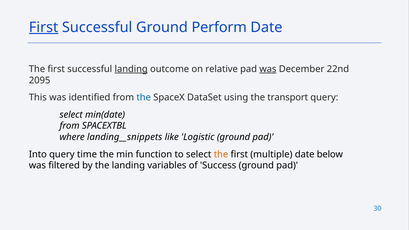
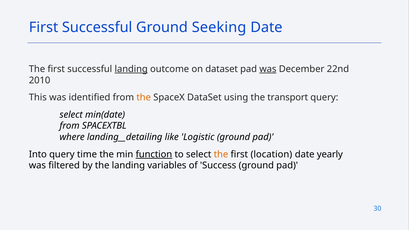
First underline: present -> none (44, 27)
Perform: Perform -> Seeking (219, 27)
on relative: relative -> dataset (222, 69)
2095: 2095 -> 2010 (40, 80)
the colour: blue -> orange (144, 97)
landing__snippets: landing__snippets -> landing__detailing (125, 137)
function underline: none -> present (154, 154)
multiple: multiple -> location (271, 154)
below: below -> yearly (330, 154)
